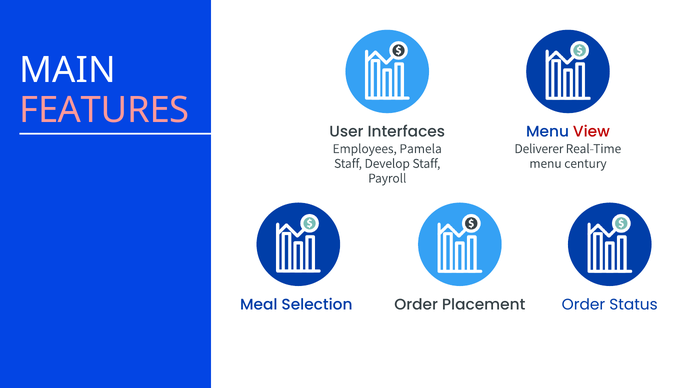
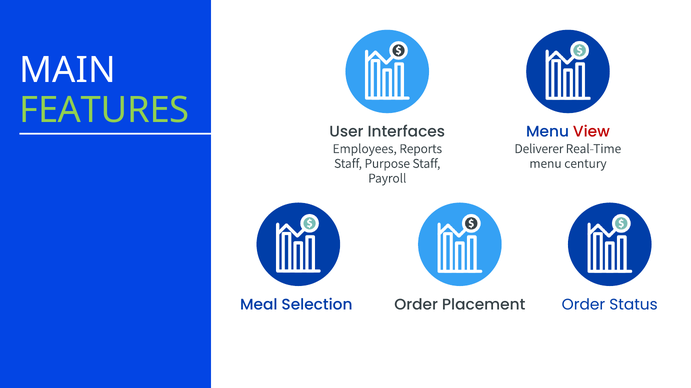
FEATURES colour: pink -> light green (104, 110)
Pamela: Pamela -> Reports (421, 149)
Develop: Develop -> Purpose (387, 164)
